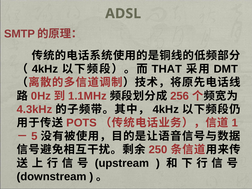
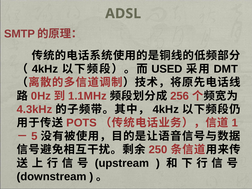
THAT: THAT -> USED (167, 69)
